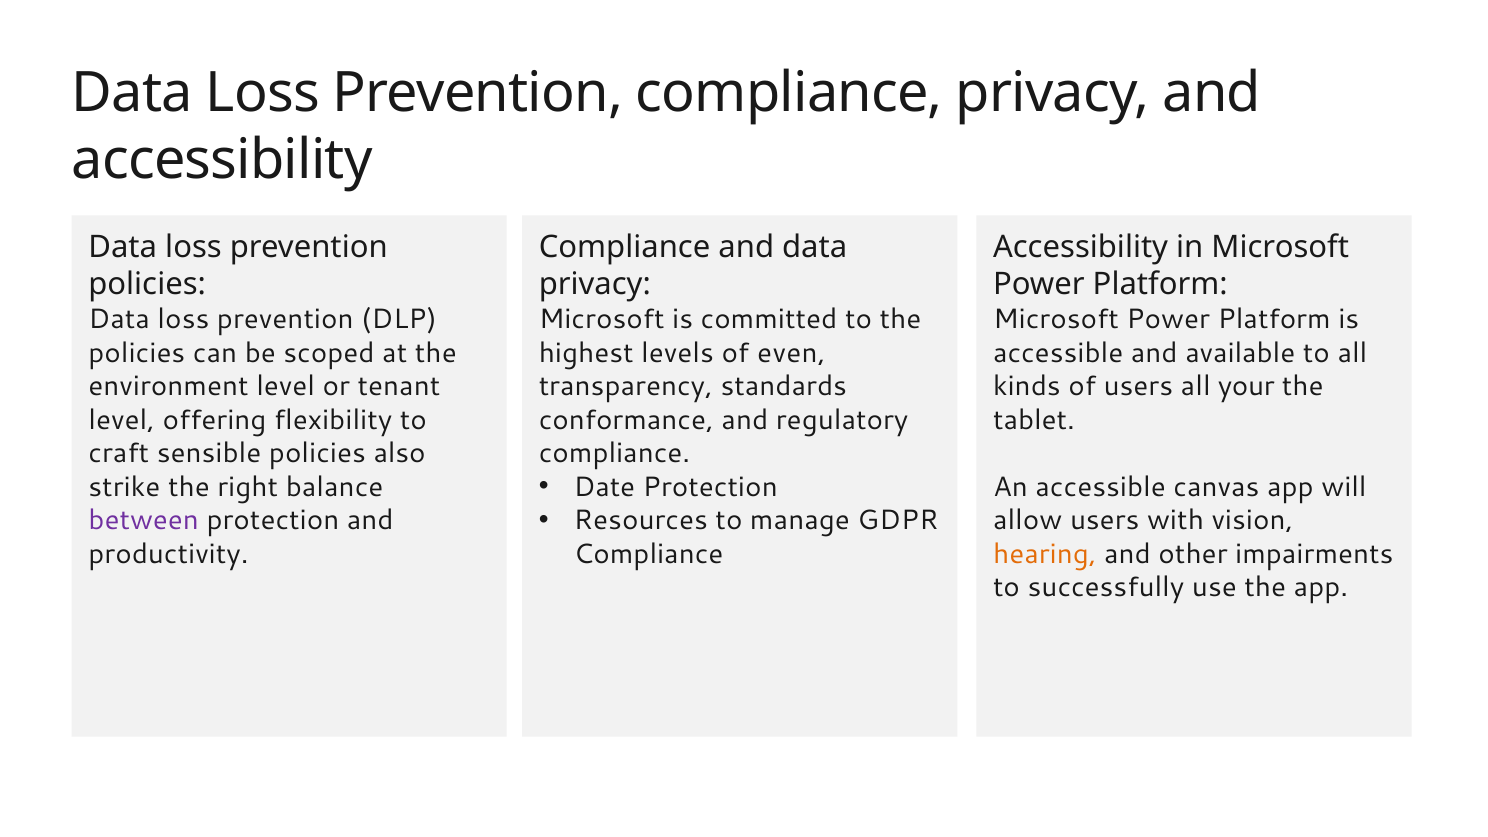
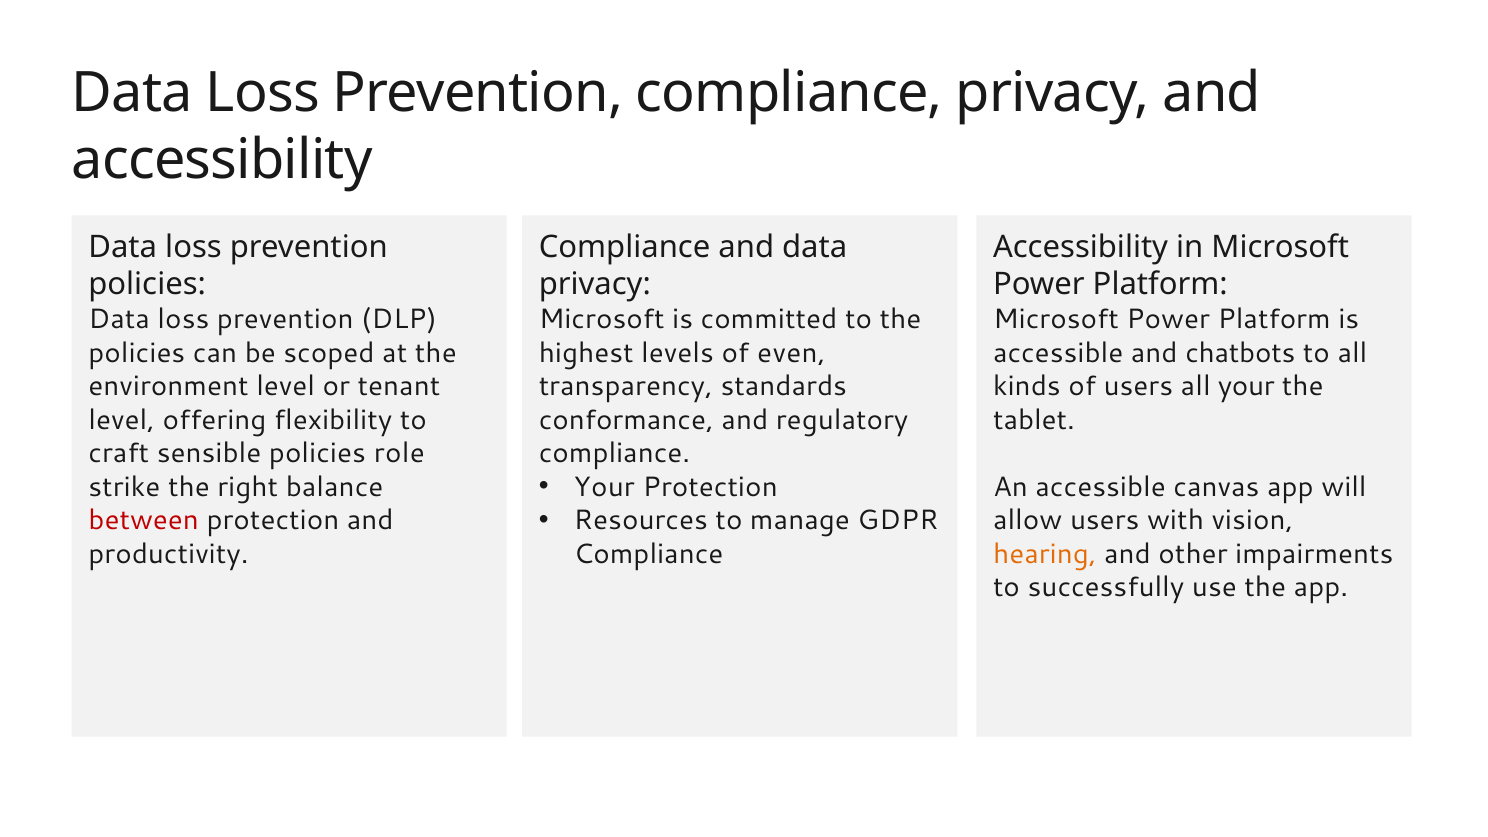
available: available -> chatbots (1240, 353)
also: also -> role (399, 454)
Date: Date -> Your (604, 487)
between colour: purple -> red (144, 520)
